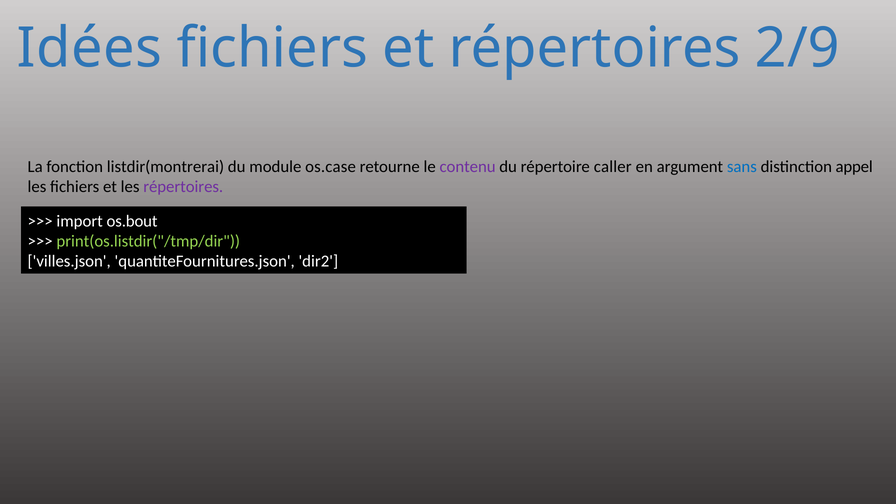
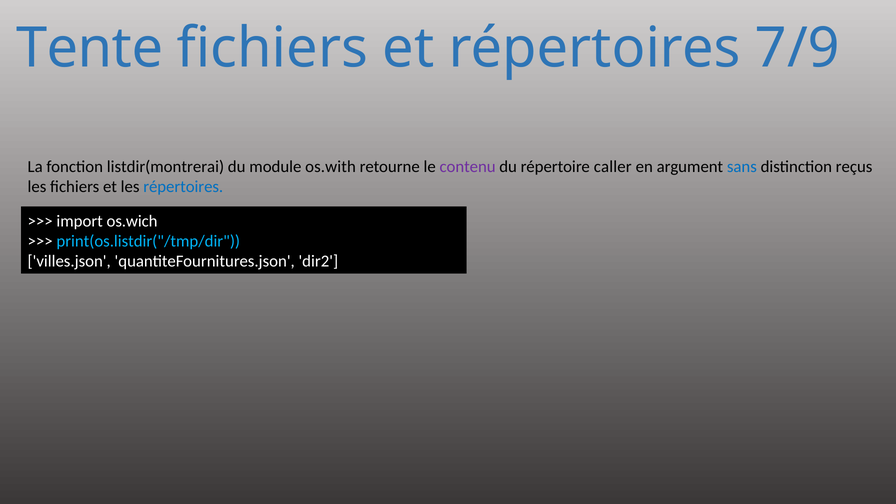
Idées: Idées -> Tente (90, 48)
2/9: 2/9 -> 7/9 (797, 48)
os.case: os.case -> os.with (331, 167)
appel: appel -> reçus (854, 167)
répertoires colour: purple -> blue (183, 187)
os.bout: os.bout -> os.wich (132, 221)
print(os.listdir("/tmp/dir colour: light green -> light blue (148, 241)
